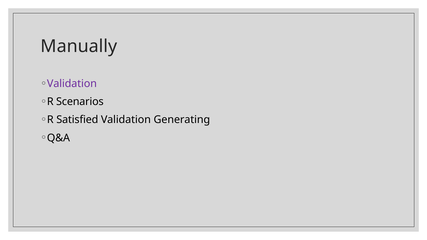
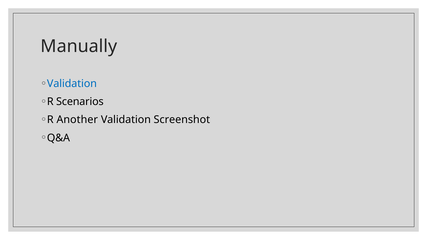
Validation colour: purple -> blue (72, 84)
Satisfied: Satisfied -> Another (77, 120)
Generating: Generating -> Screenshot (182, 120)
